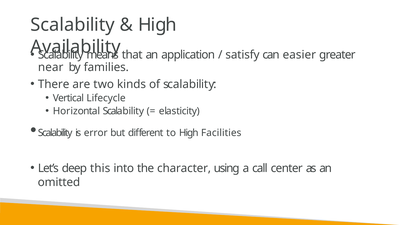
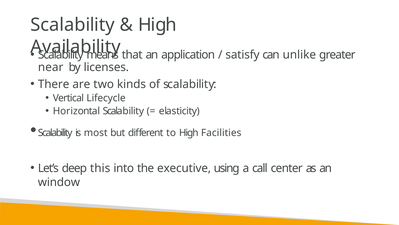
easier: easier -> unlike (299, 55)
families: families -> licenses (106, 67)
error: error -> most (96, 133)
character: character -> executive (184, 168)
omitted: omitted -> window (59, 182)
